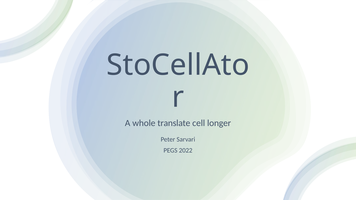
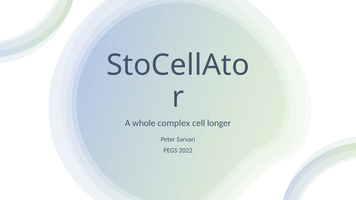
translate: translate -> complex (174, 123)
